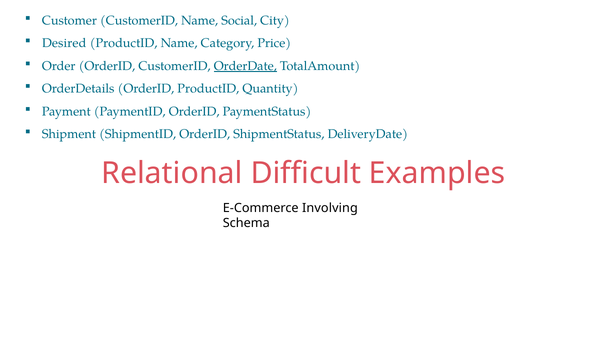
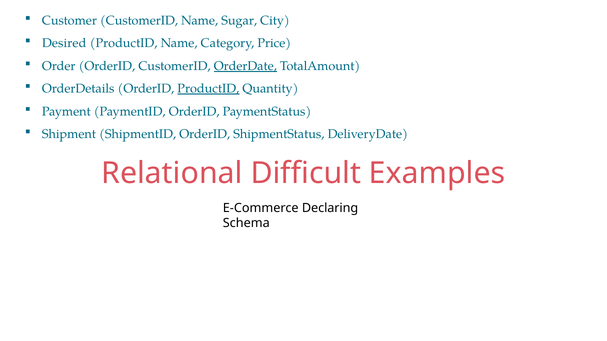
Social: Social -> Sugar (239, 21)
ProductID underline: none -> present (208, 89)
Involving: Involving -> Declaring (330, 208)
